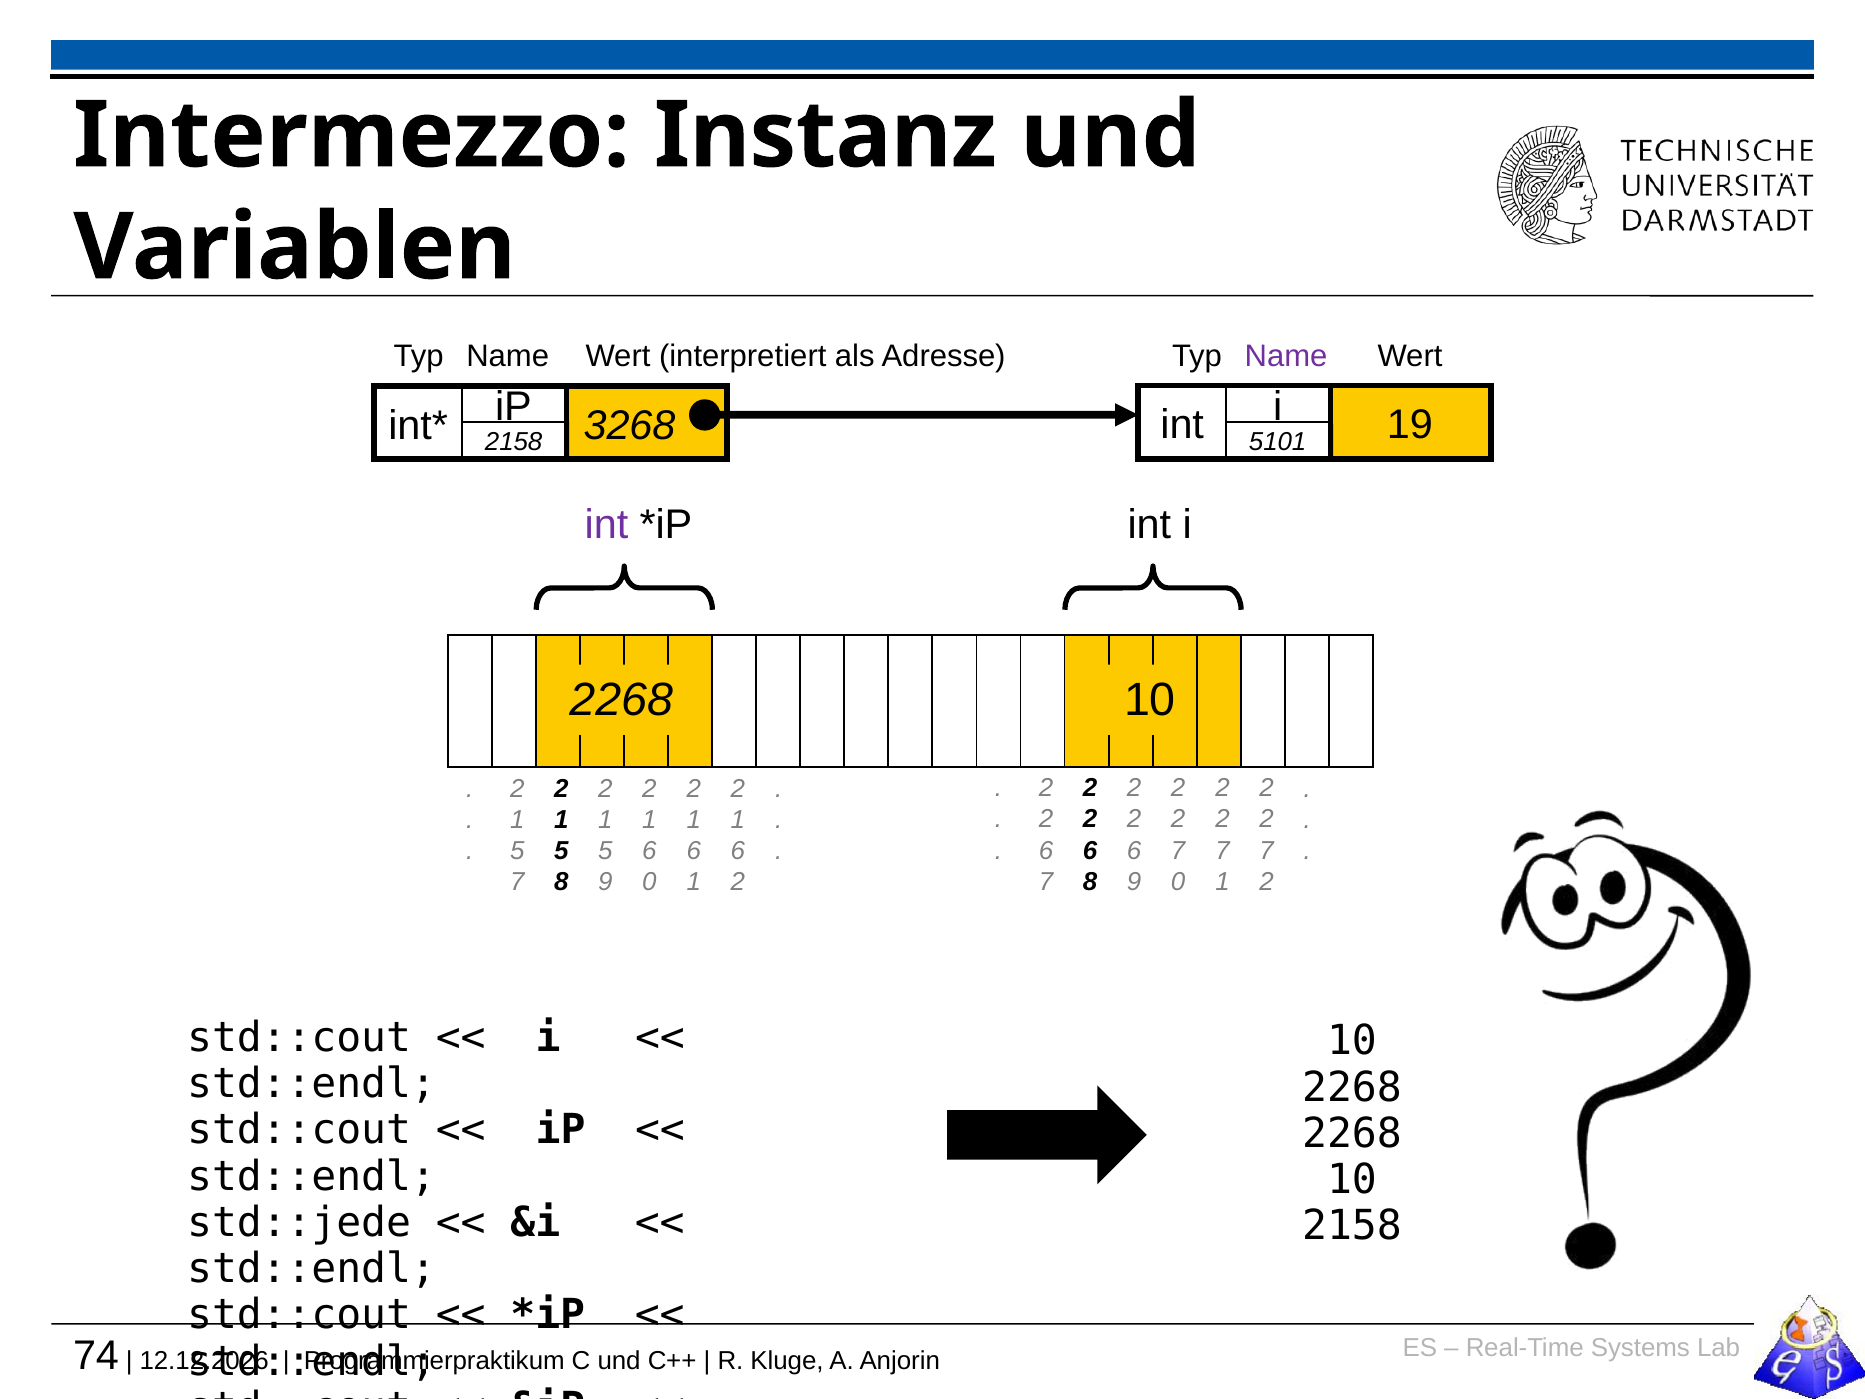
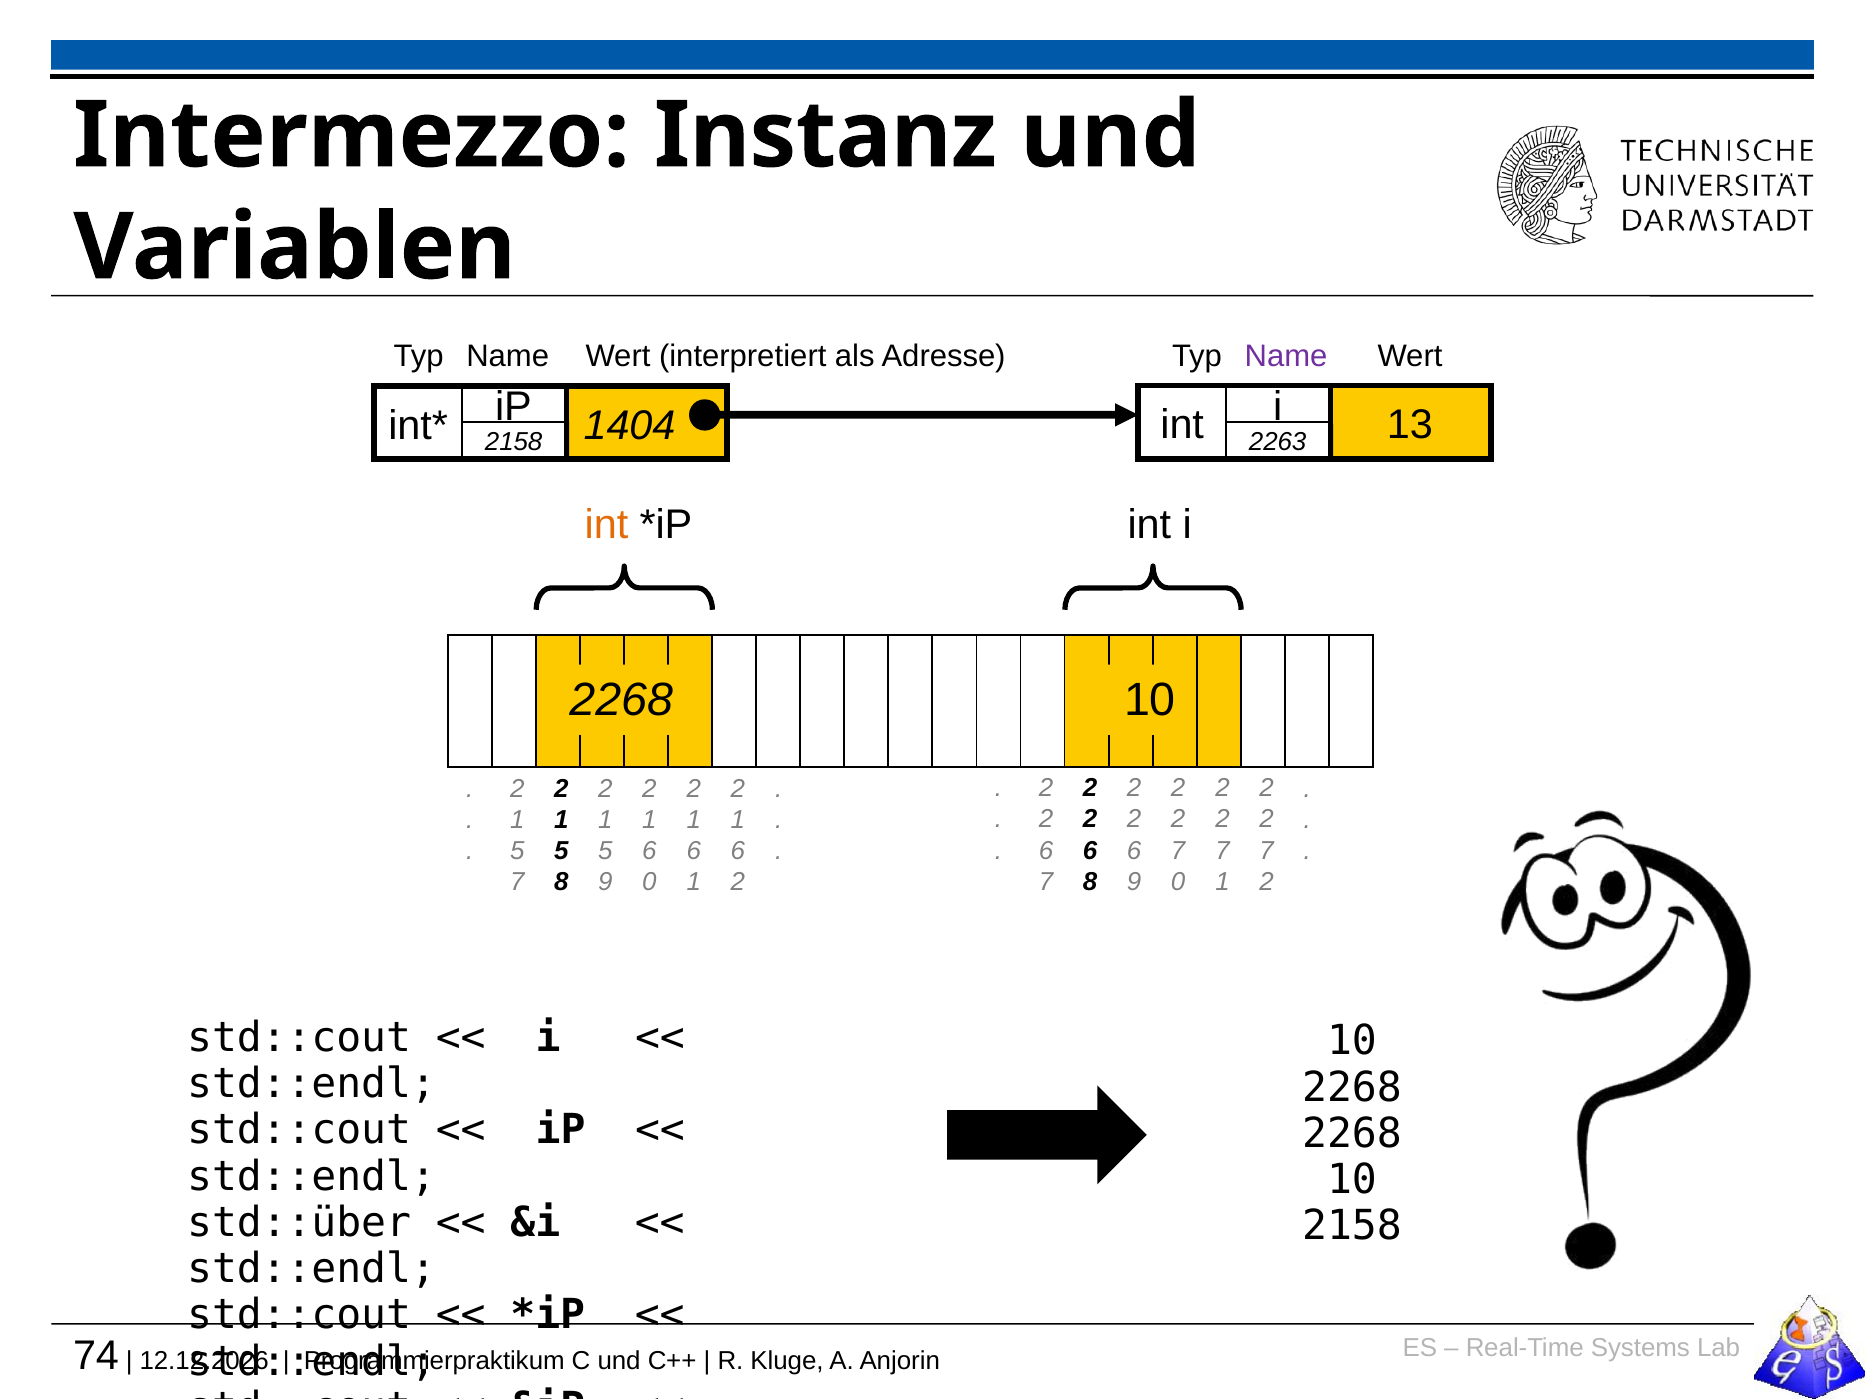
3268: 3268 -> 1404 (629, 425)
19: 19 -> 13 (1410, 425)
5101: 5101 -> 2263 (1278, 442)
int colour: purple -> orange (606, 525)
std::jede: std::jede -> std::über (299, 1223)
